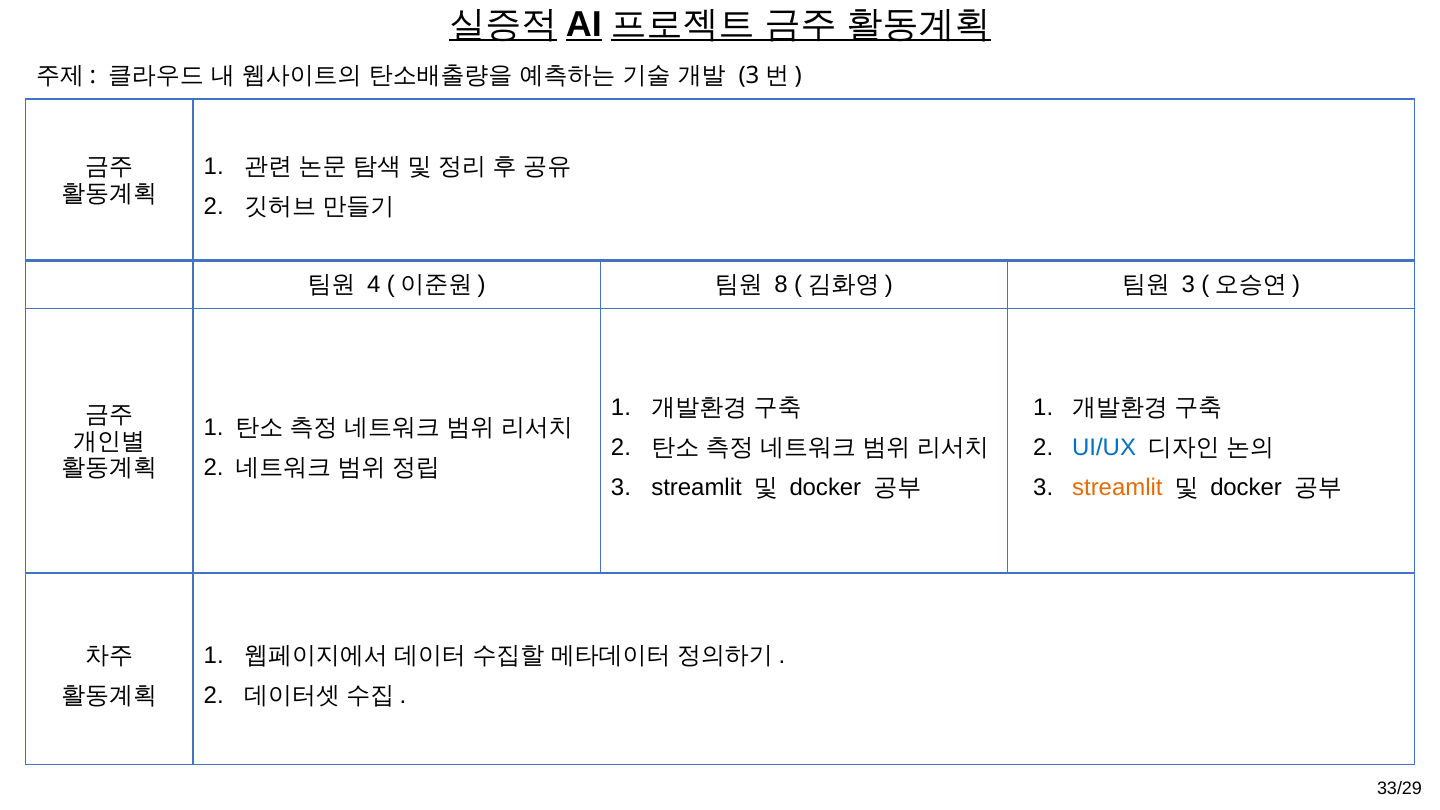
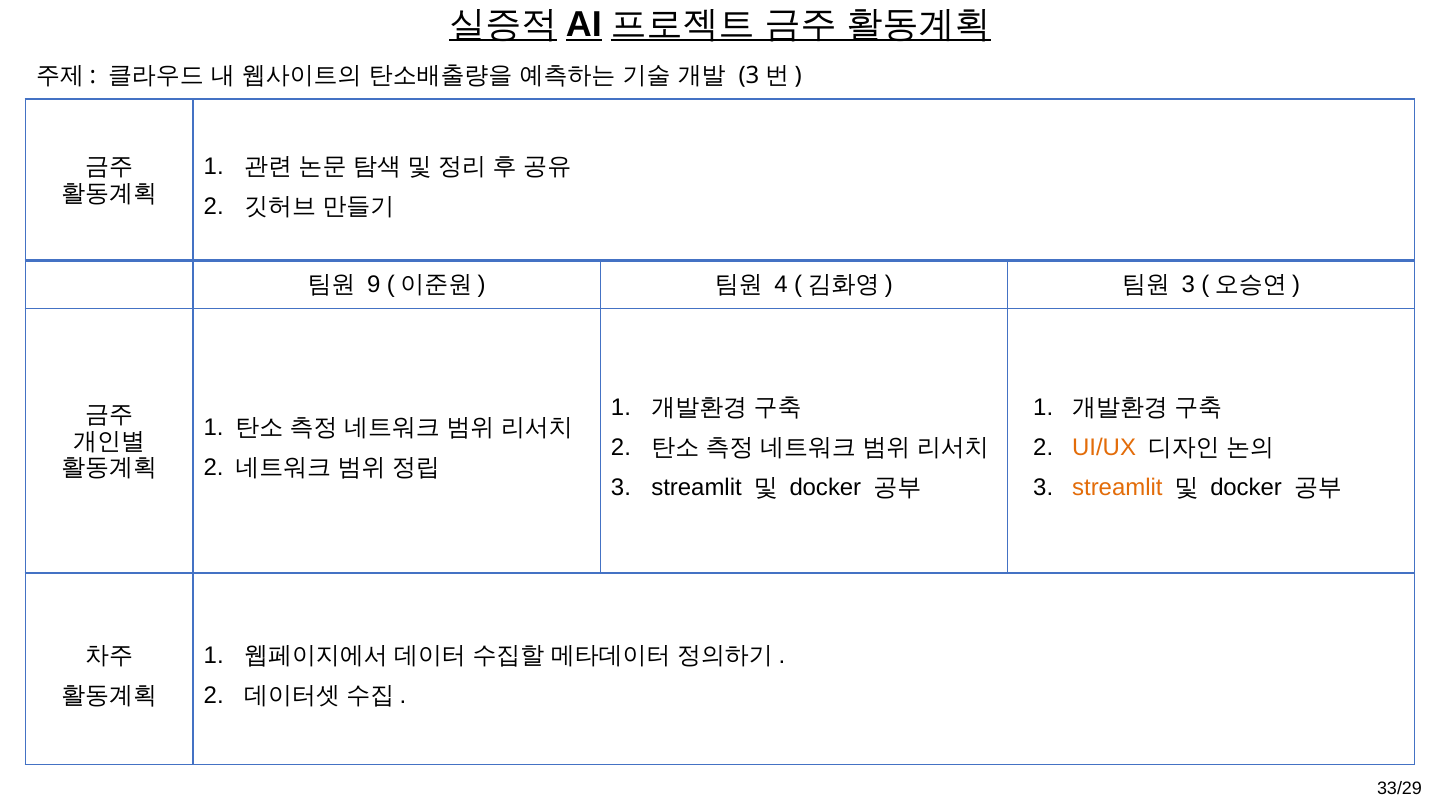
4: 4 -> 9 (374, 285)
8: 8 -> 4 (781, 285)
UI/UX colour: blue -> orange (1104, 448)
